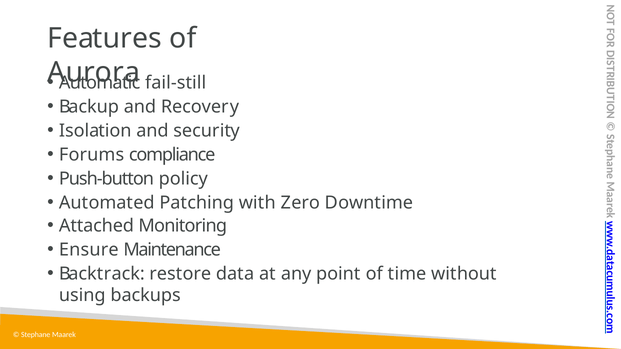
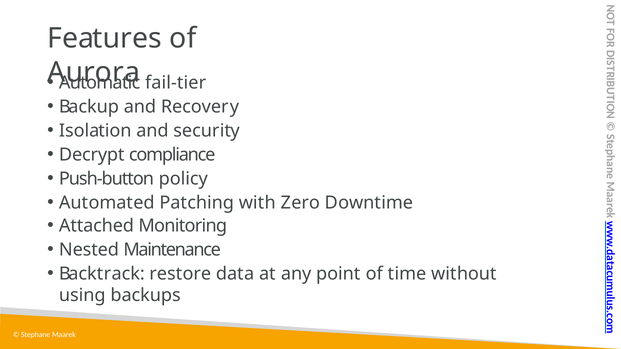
fail-still: fail-still -> fail-tier (176, 83)
Forums: Forums -> Decrypt (92, 155)
Ensure: Ensure -> Nested (89, 250)
